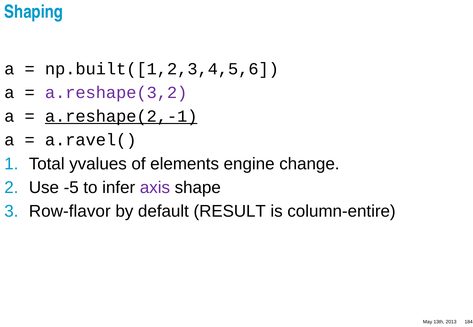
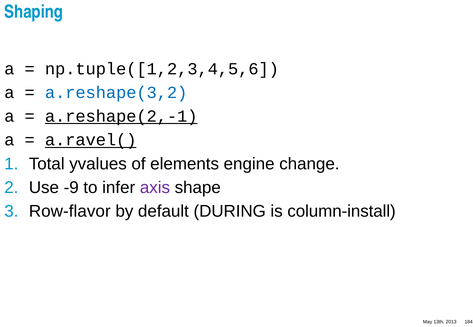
np.built([1,2,3,4,5,6: np.built([1,2,3,4,5,6 -> np.tuple([1,2,3,4,5,6 (162, 69)
a.reshape(3,2 colour: purple -> blue (116, 93)
a.ravel( underline: none -> present (91, 140)
-5: -5 -> -9 (71, 188)
RESULT: RESULT -> DURING (230, 212)
column-entire: column-entire -> column-install (342, 212)
